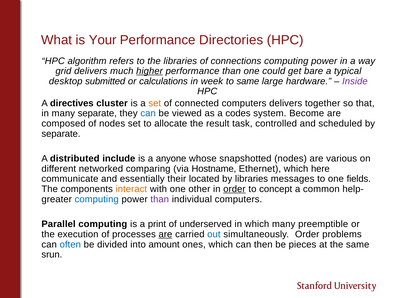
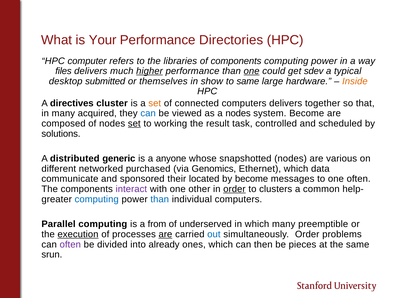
algorithm: algorithm -> computer (87, 61)
of connections: connections -> components (236, 61)
grid: grid -> files (63, 71)
one underline: none -> present (252, 71)
bare: bare -> sdev (314, 71)
calculations: calculations -> themselves (163, 81)
week: week -> show (212, 81)
Inside colour: purple -> orange (355, 81)
many separate: separate -> acquired (97, 113)
a codes: codes -> nodes (238, 113)
set underline: none -> present (134, 123)
allocate: allocate -> working (171, 123)
separate: separate -> solutions (61, 134)
include: include -> generic (119, 158)
comparing: comparing -> purchased (148, 169)
Hostname: Hostname -> Genomics (214, 169)
here: here -> data (320, 169)
essentially: essentially -> sponsored (142, 179)
by libraries: libraries -> become (252, 179)
one fields: fields -> often (359, 179)
interact colour: orange -> purple (131, 189)
concept: concept -> clusters (276, 189)
than colour: purple -> blue (160, 199)
print: print -> from (157, 224)
execution underline: none -> present (78, 234)
often colour: blue -> purple (70, 244)
amount: amount -> already (164, 244)
